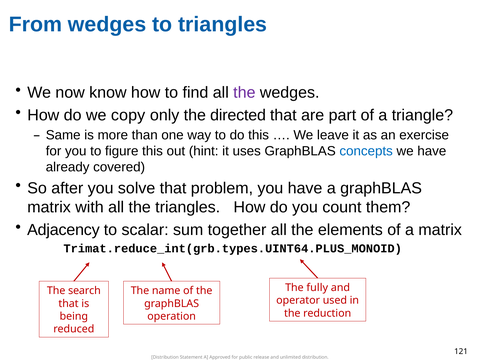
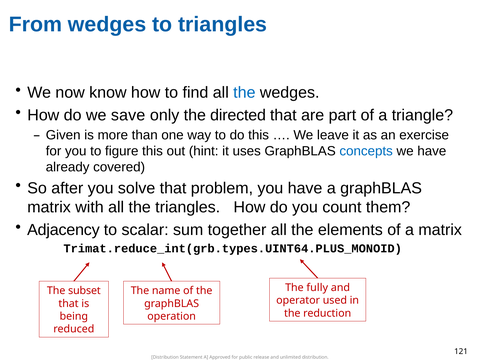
the colour: purple -> blue (244, 93)
copy: copy -> save (128, 115)
Same: Same -> Given (63, 135)
search: search -> subset (84, 291)
